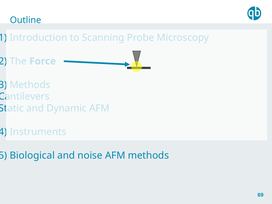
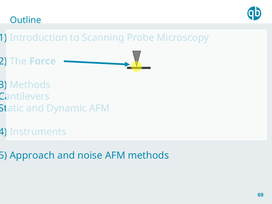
Biological: Biological -> Approach (32, 155)
